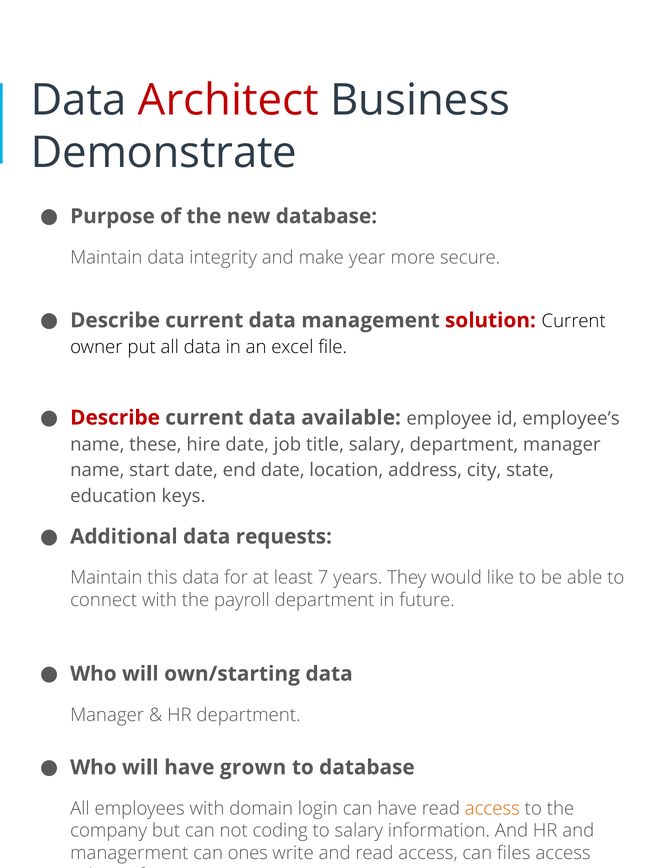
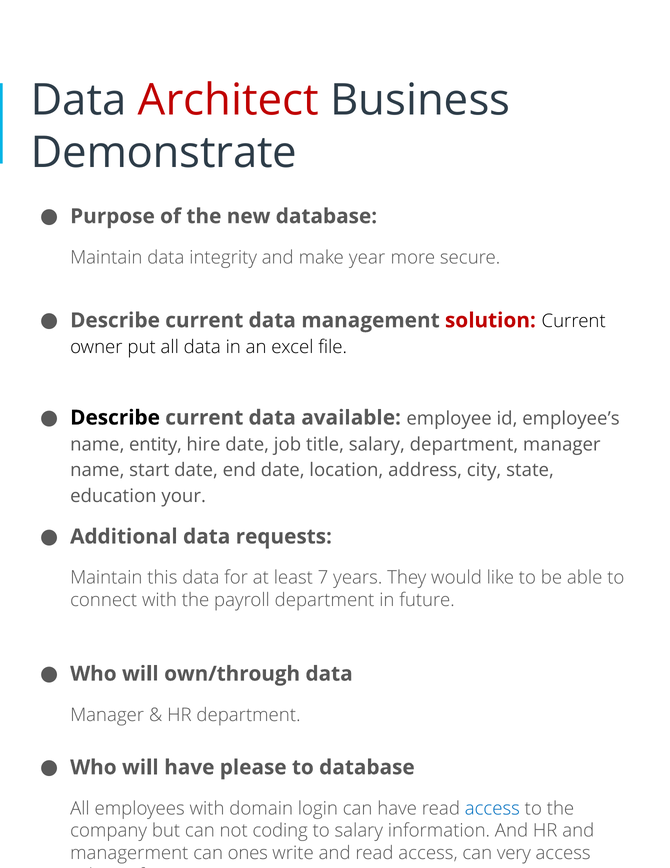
Describe colour: red -> black (115, 417)
these: these -> entity (155, 444)
keys: keys -> your (184, 495)
own/starting: own/starting -> own/through (232, 673)
grown: grown -> please (253, 767)
access colour: orange -> blue (492, 808)
files: files -> very (514, 852)
